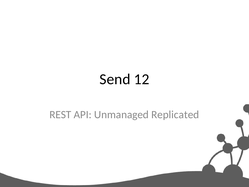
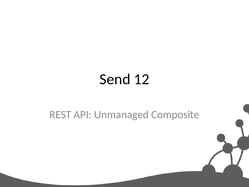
Replicated: Replicated -> Composite (175, 114)
